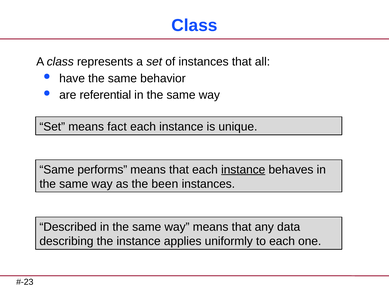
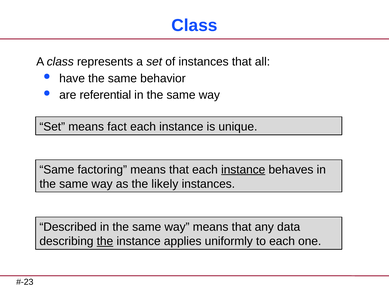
performs: performs -> factoring (102, 169)
been: been -> likely (165, 184)
the underline: none -> present (105, 241)
